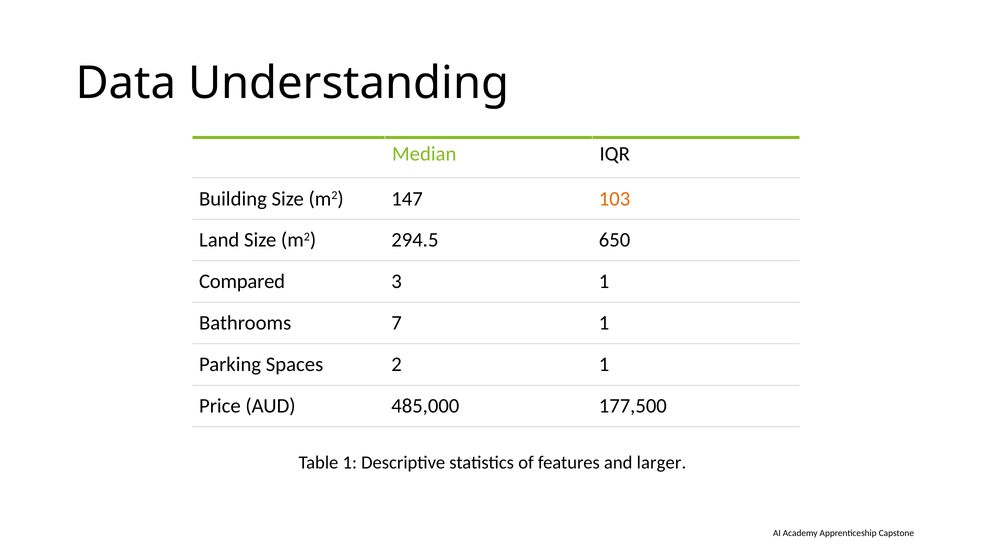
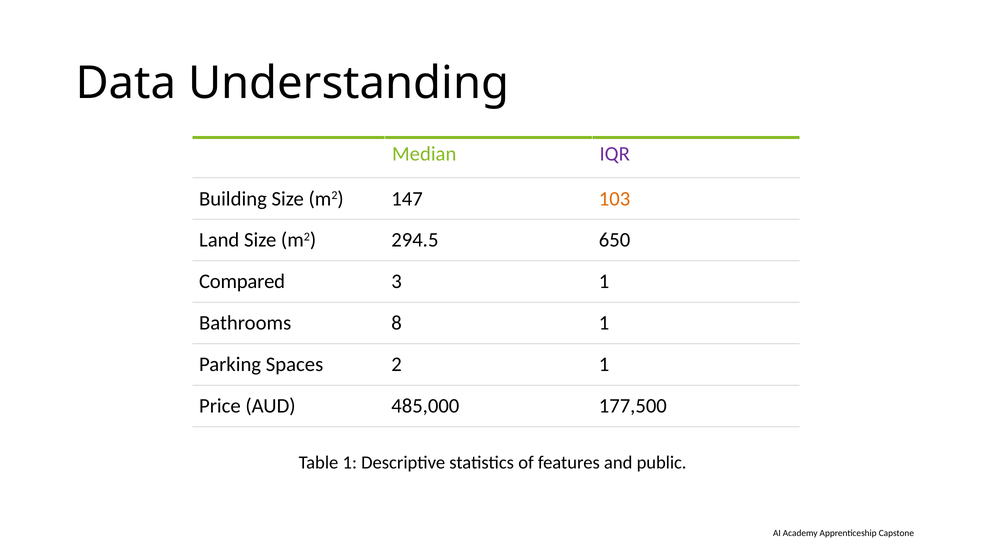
IQR colour: black -> purple (615, 154)
7: 7 -> 8 (397, 323)
larger: larger -> public (662, 463)
